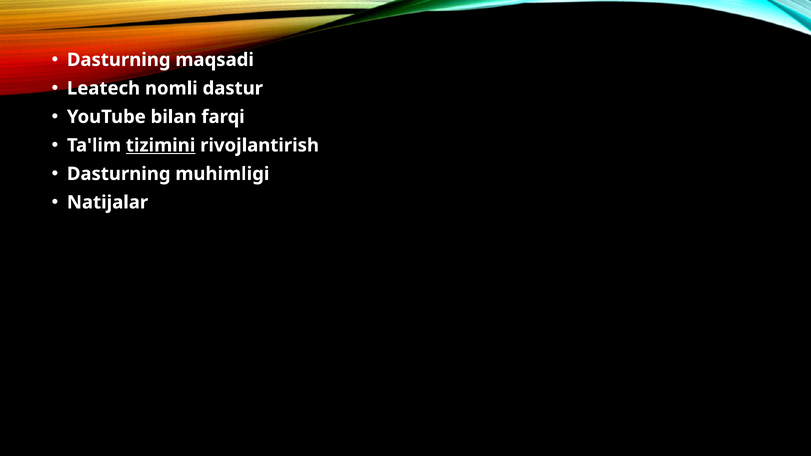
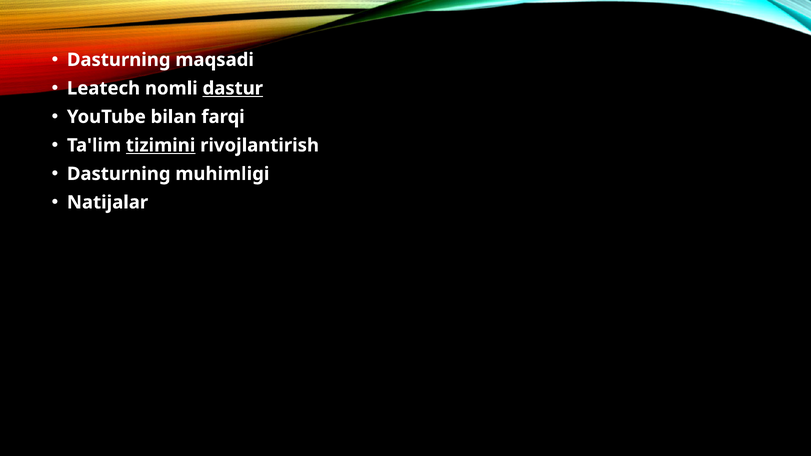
dastur underline: none -> present (233, 88)
